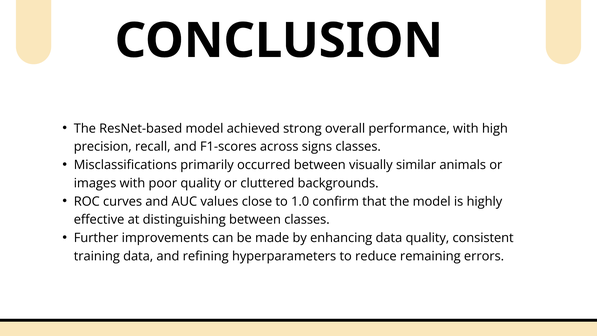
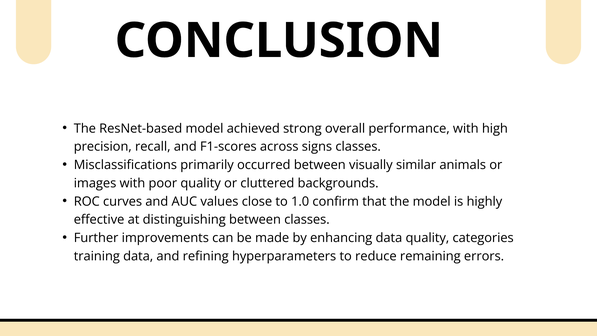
consistent: consistent -> categories (483, 238)
